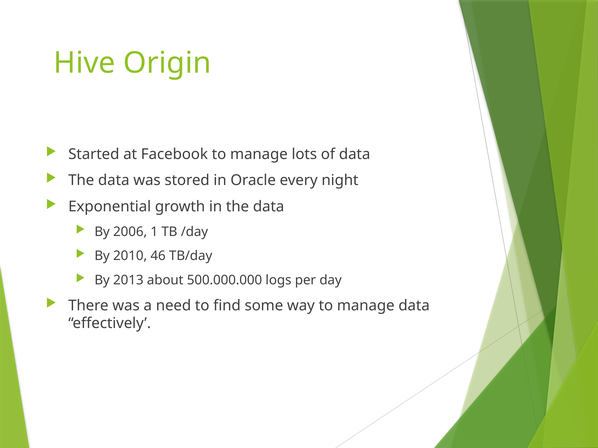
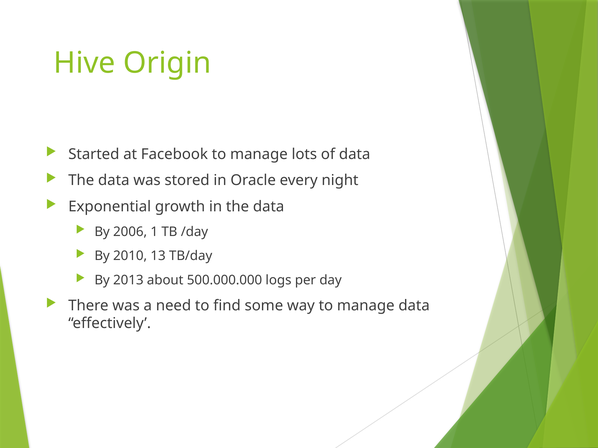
46: 46 -> 13 (158, 256)
